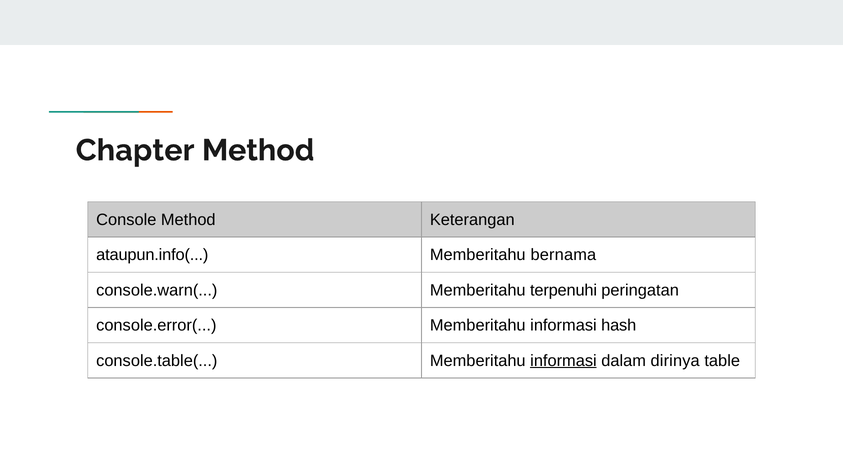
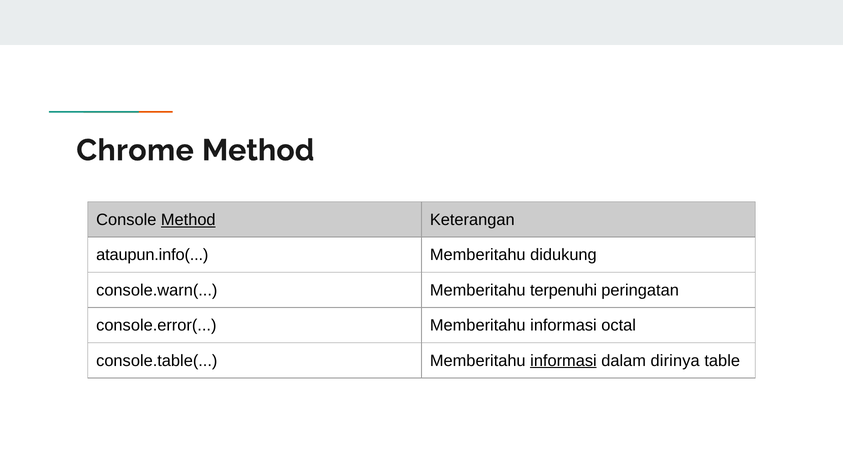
Chapter: Chapter -> Chrome (135, 150)
Method underline: none -> present (188, 220)
bernama: bernama -> didukung (563, 255)
hash: hash -> octal (619, 326)
